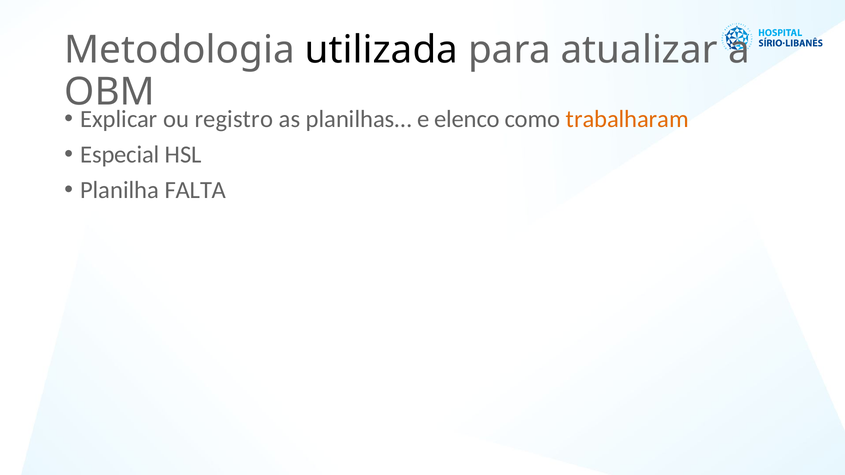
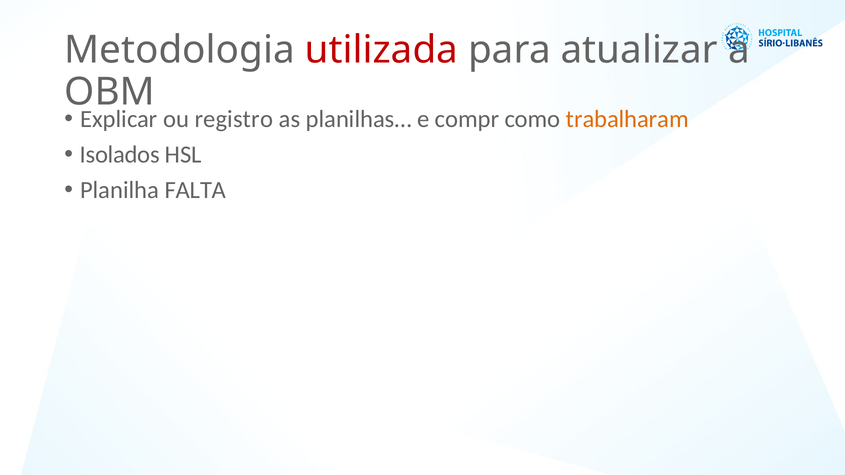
utilizada colour: black -> red (381, 50)
elenco: elenco -> compr (467, 119)
Especial: Especial -> Isolados (120, 155)
